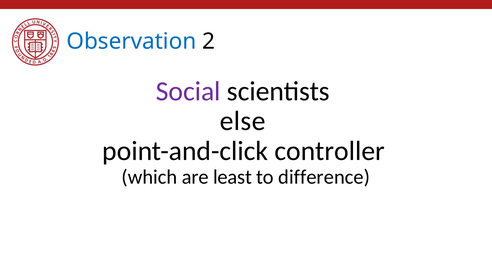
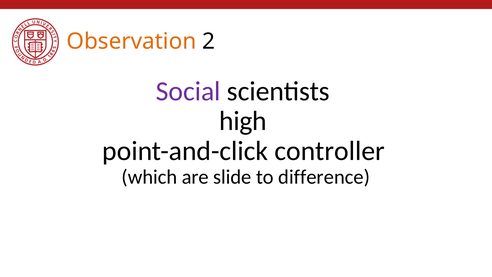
Observation colour: blue -> orange (131, 41)
else: else -> high (243, 121)
least: least -> slide (232, 177)
